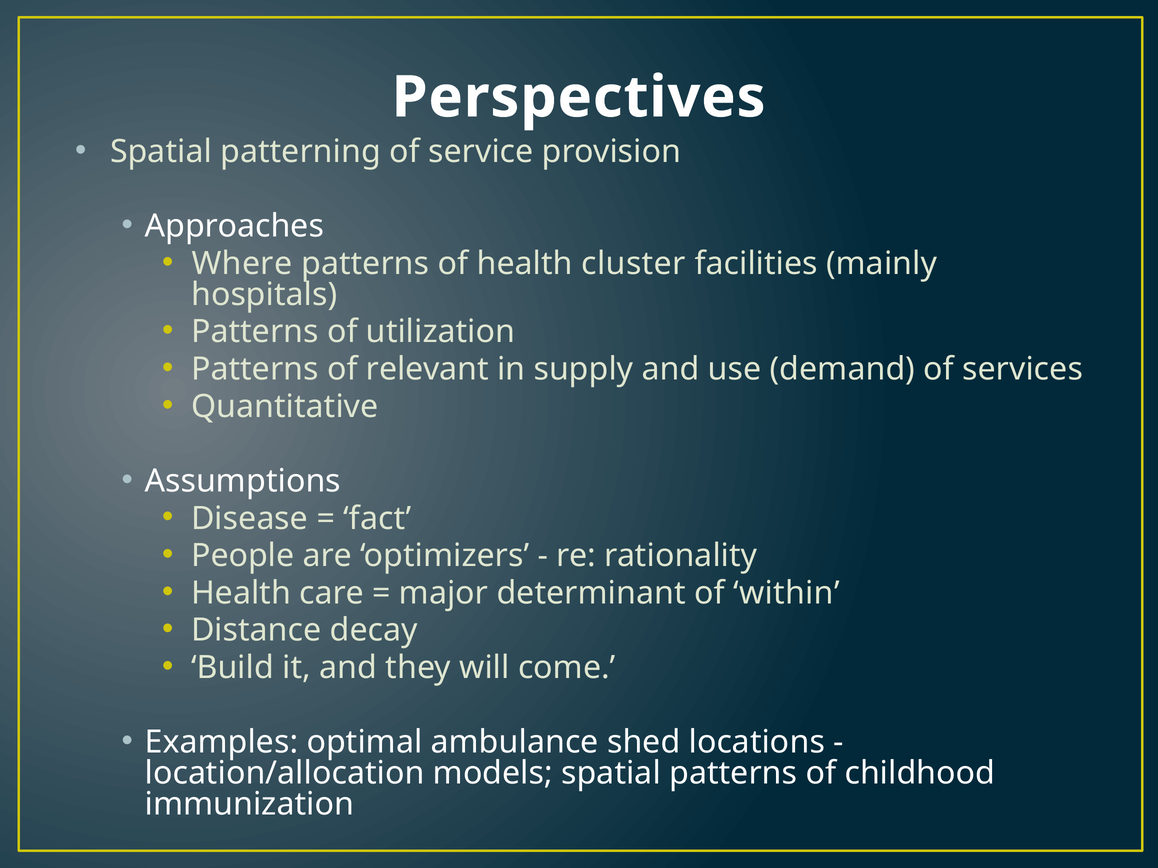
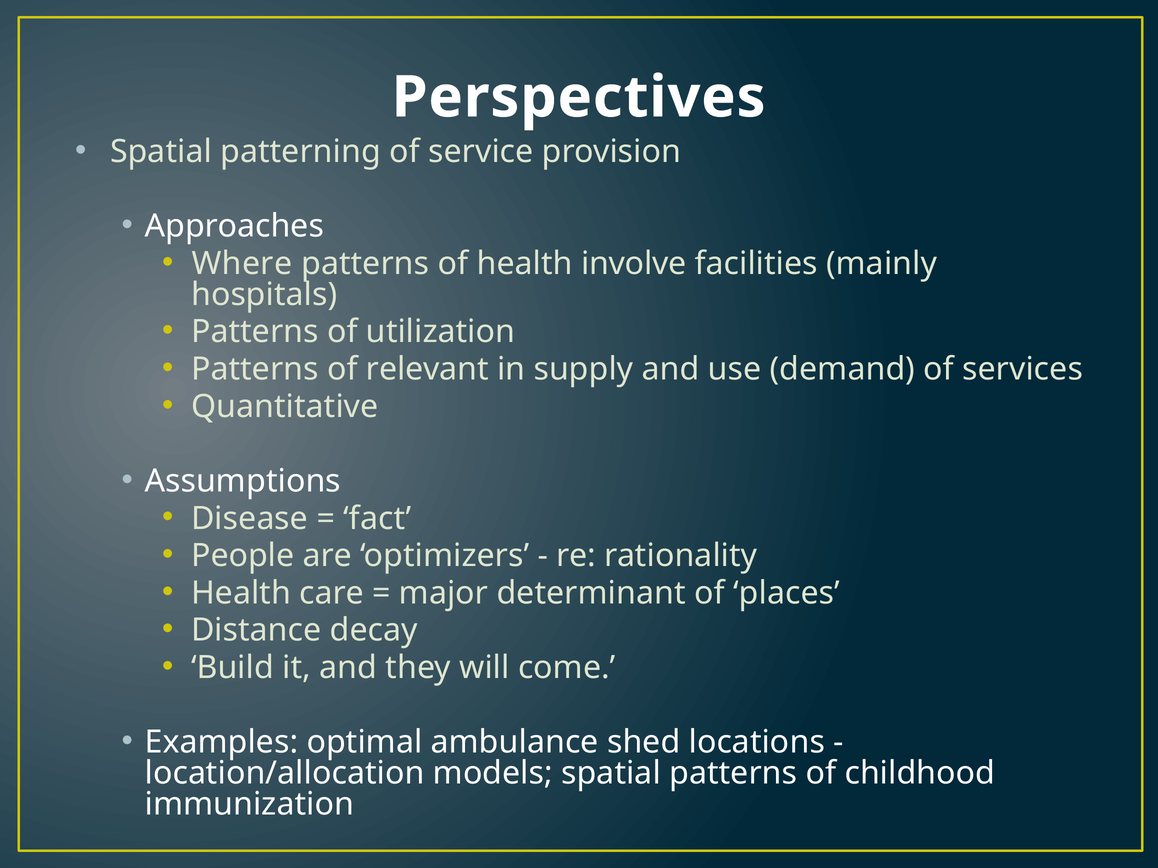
cluster: cluster -> involve (634, 264)
within: within -> places (787, 593)
